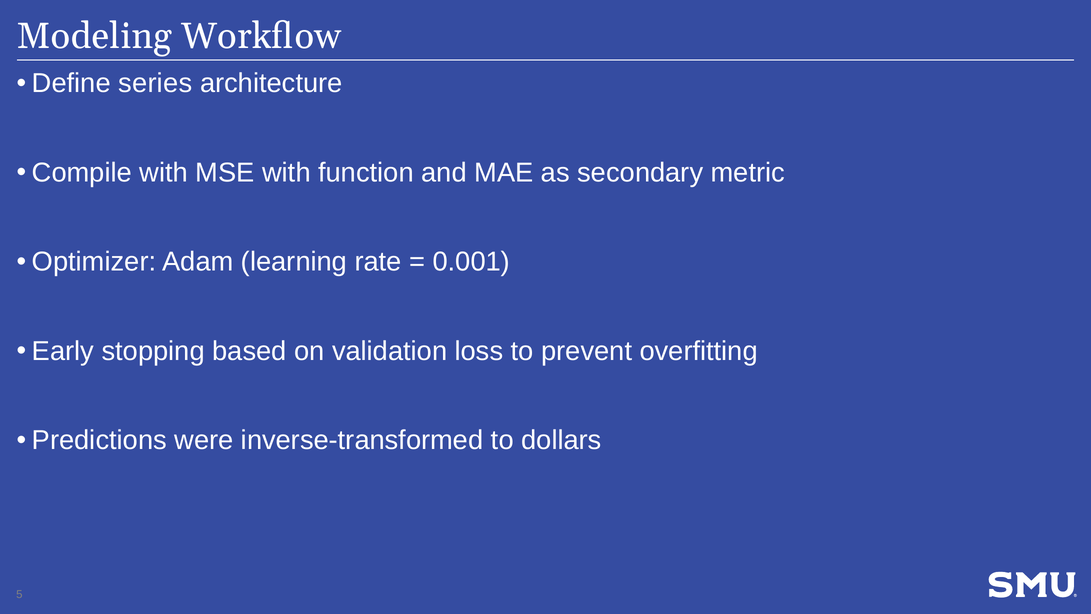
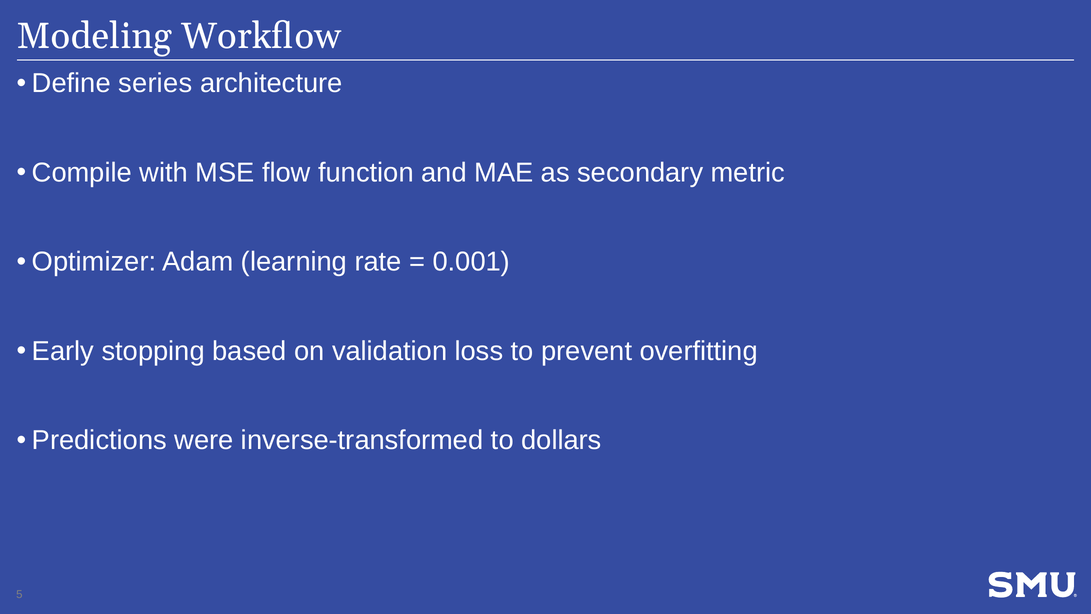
MSE with: with -> flow (286, 173)
